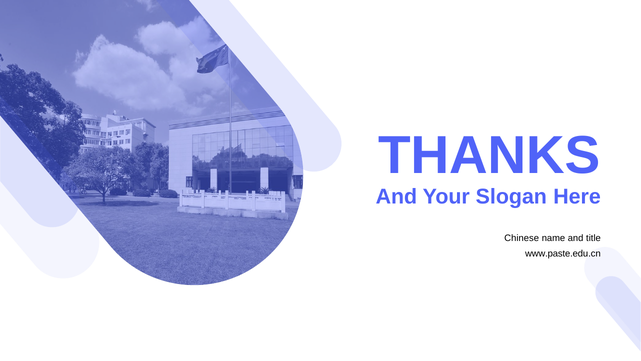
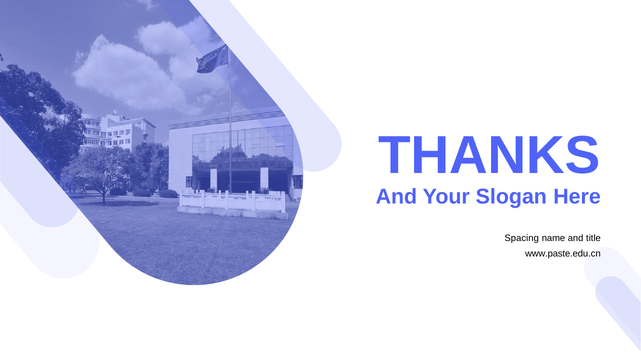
Chinese: Chinese -> Spacing (522, 238)
